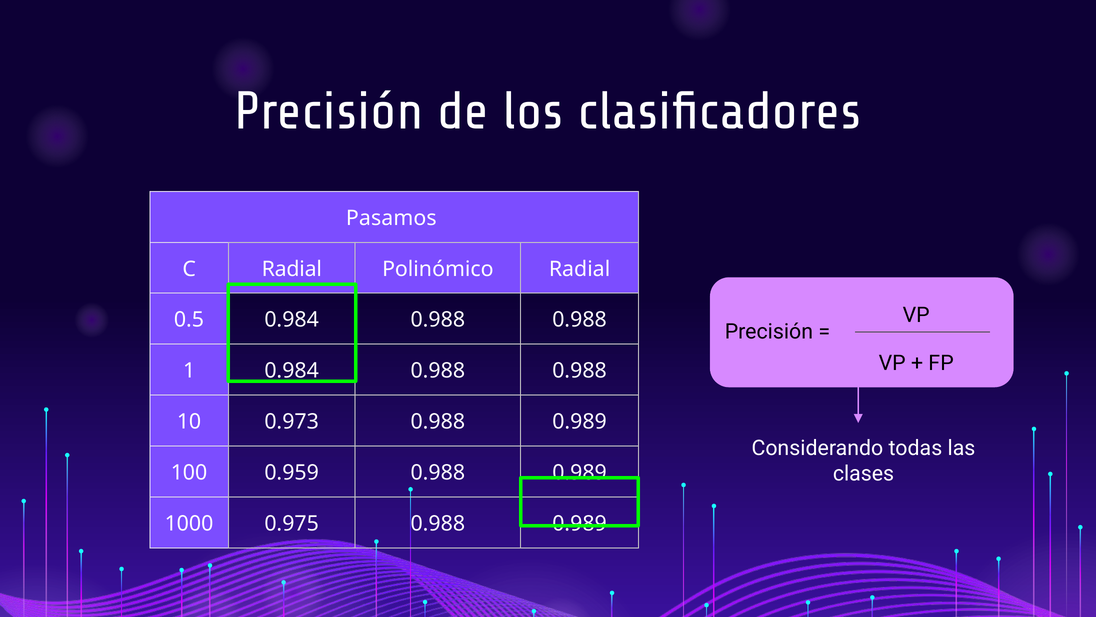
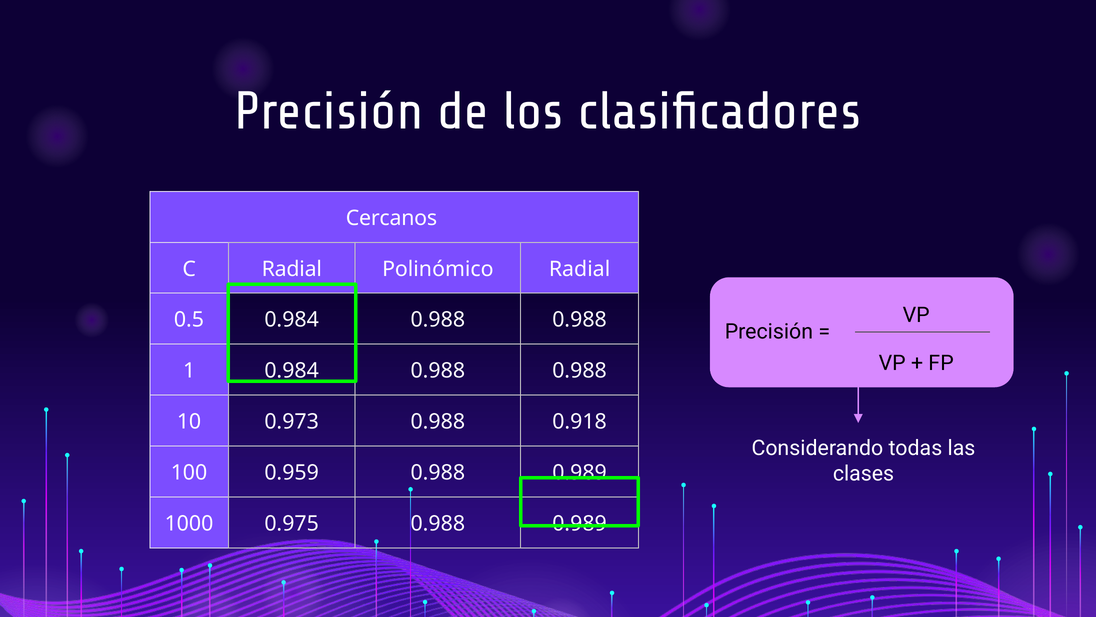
Pasamos: Pasamos -> Cercanos (391, 218)
0.973 0.988 0.989: 0.989 -> 0.918 (580, 422)
